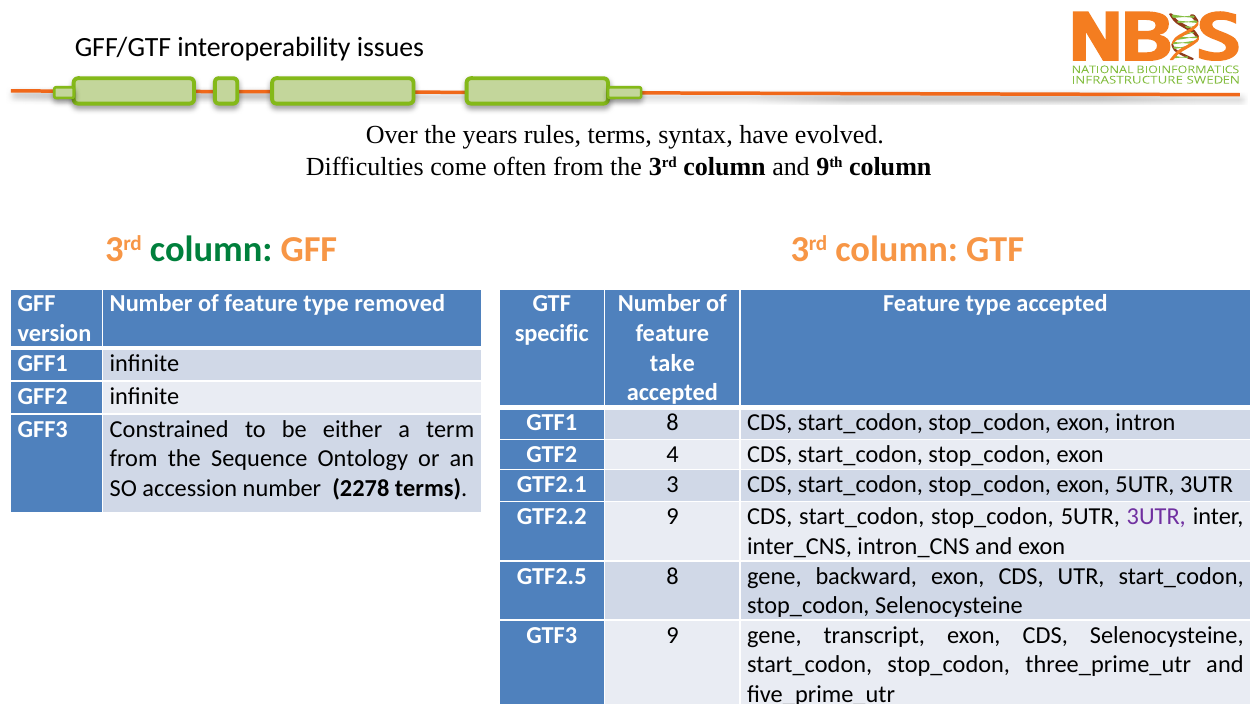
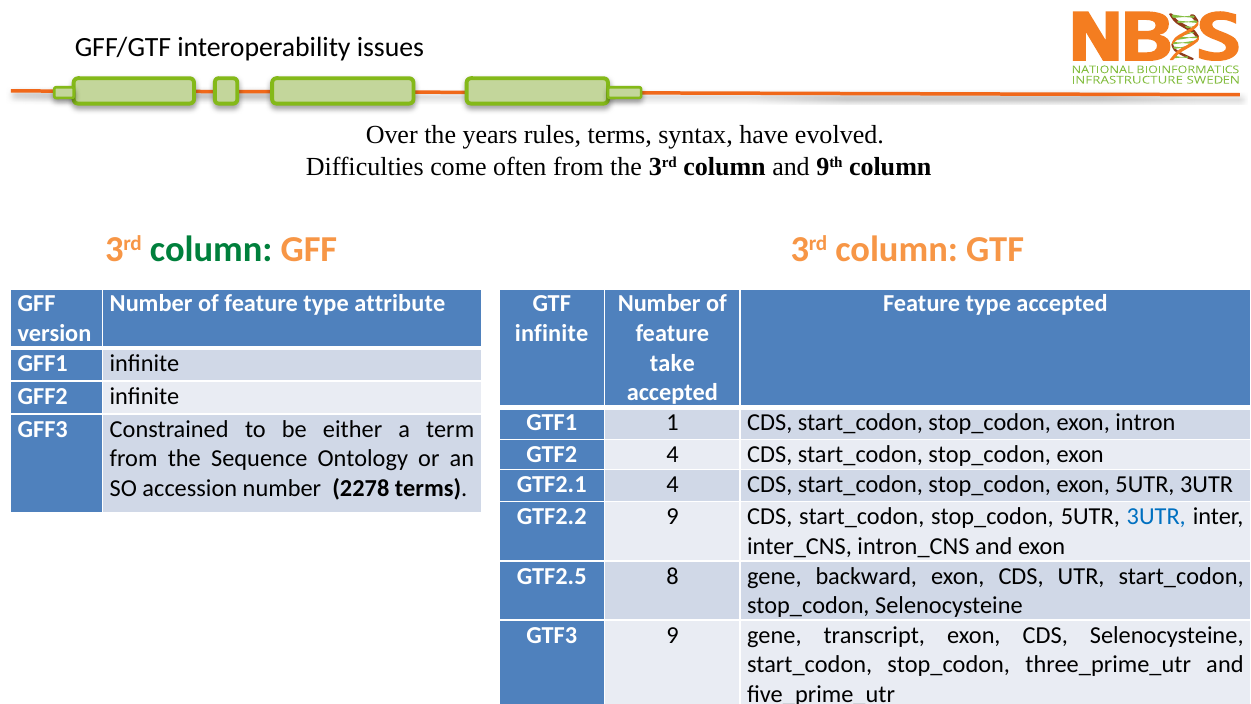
removed: removed -> attribute (400, 304)
specific: specific -> infinite (552, 333)
GTF1 8: 8 -> 1 (672, 422)
GTF2.1 3: 3 -> 4 (672, 484)
3UTR colour: purple -> blue (1156, 517)
